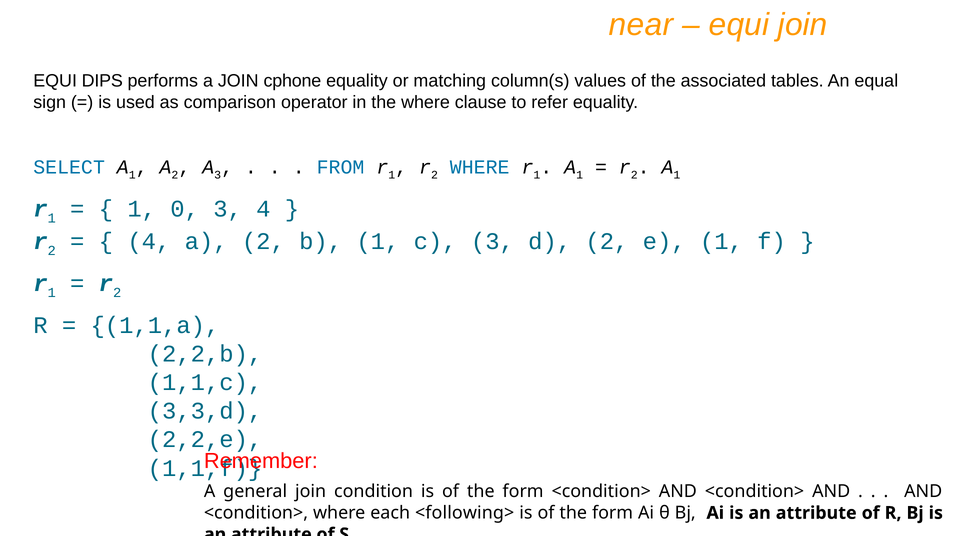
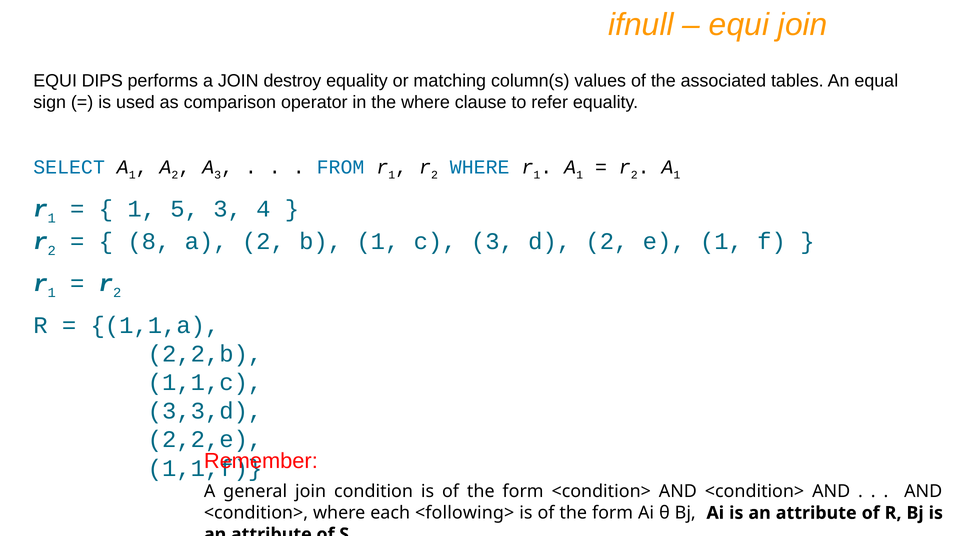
near: near -> ifnull (641, 25)
cphone: cphone -> destroy (292, 81)
0: 0 -> 5 (185, 209)
4: 4 -> 8 (149, 241)
